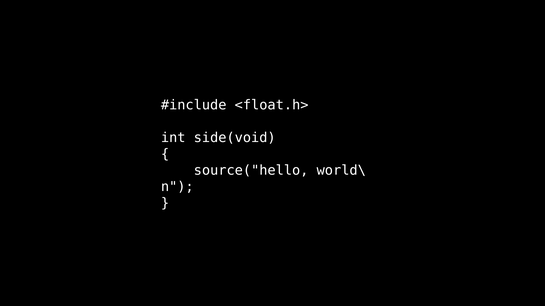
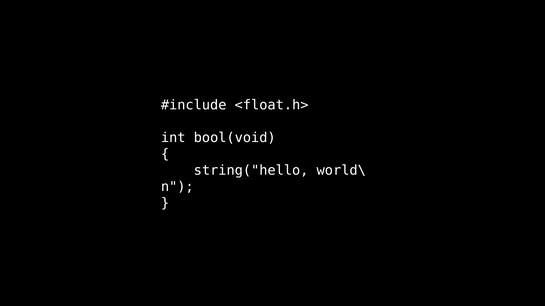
side(void: side(void -> bool(void (235, 138)
source("hello: source("hello -> string("hello (251, 171)
